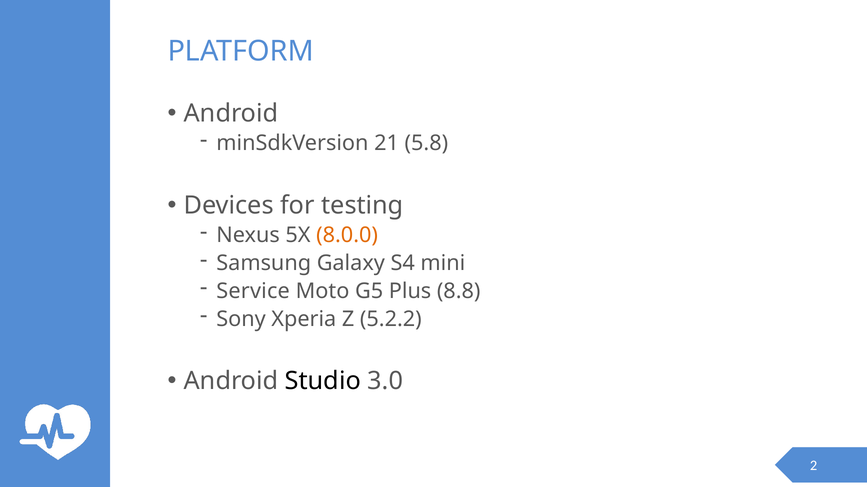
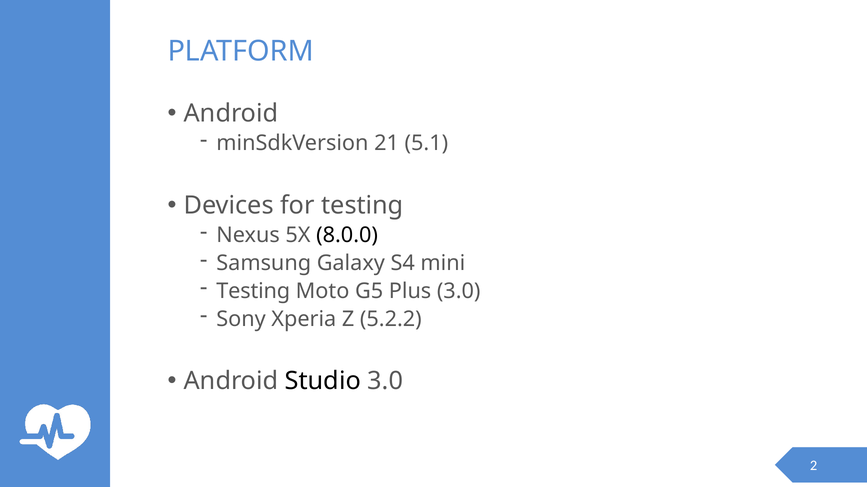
5.8: 5.8 -> 5.1 (426, 143)
8.0.0 colour: orange -> black (347, 236)
Service: Service -> Testing (253, 291)
Plus 8.8: 8.8 -> 3.0 (459, 291)
